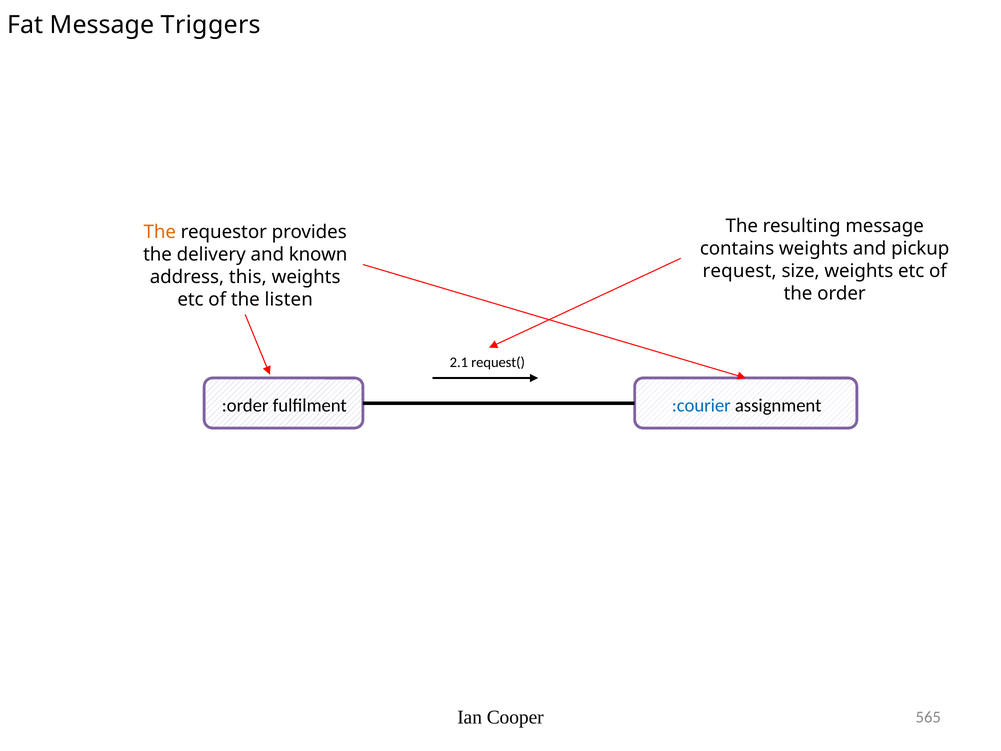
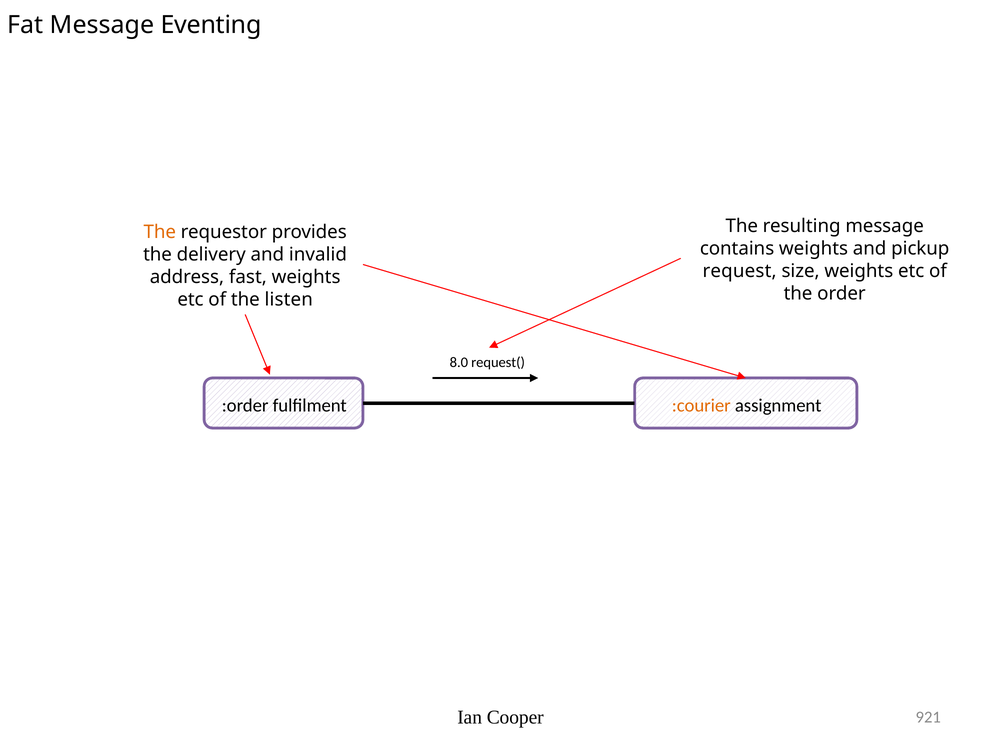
Triggers: Triggers -> Eventing (211, 25)
known: known -> invalid (318, 254)
this: this -> fast (248, 277)
2.1: 2.1 -> 8.0 (459, 362)
:courier colour: blue -> orange (701, 405)
565: 565 -> 921 (928, 717)
